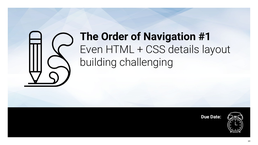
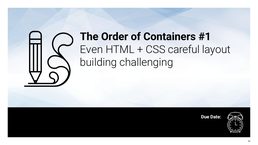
Navigation: Navigation -> Containers (170, 37)
details: details -> careful (184, 50)
